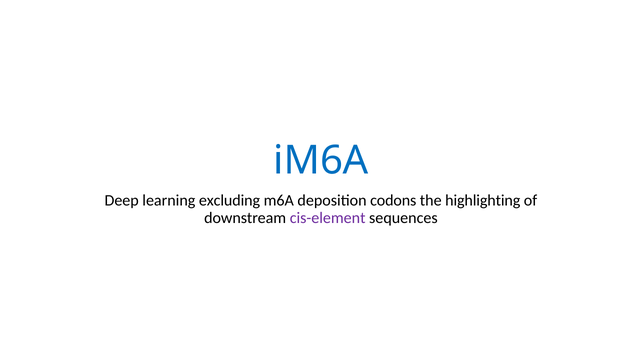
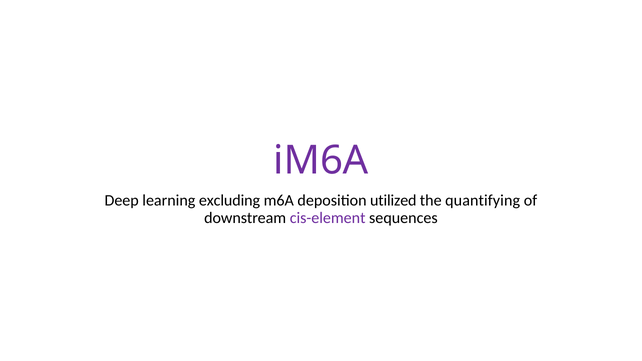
iM6A colour: blue -> purple (321, 160)
codons: codons -> utilized (393, 201)
highlighting: highlighting -> quantifying (483, 201)
